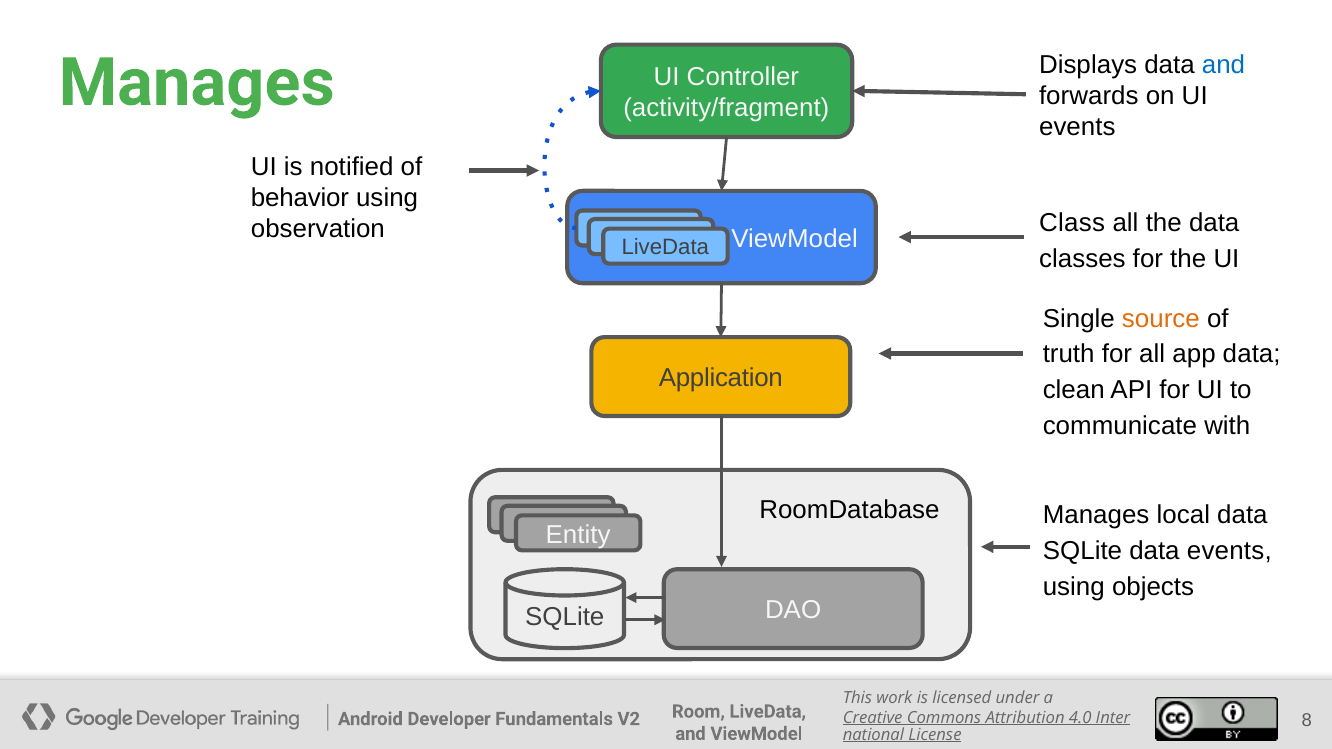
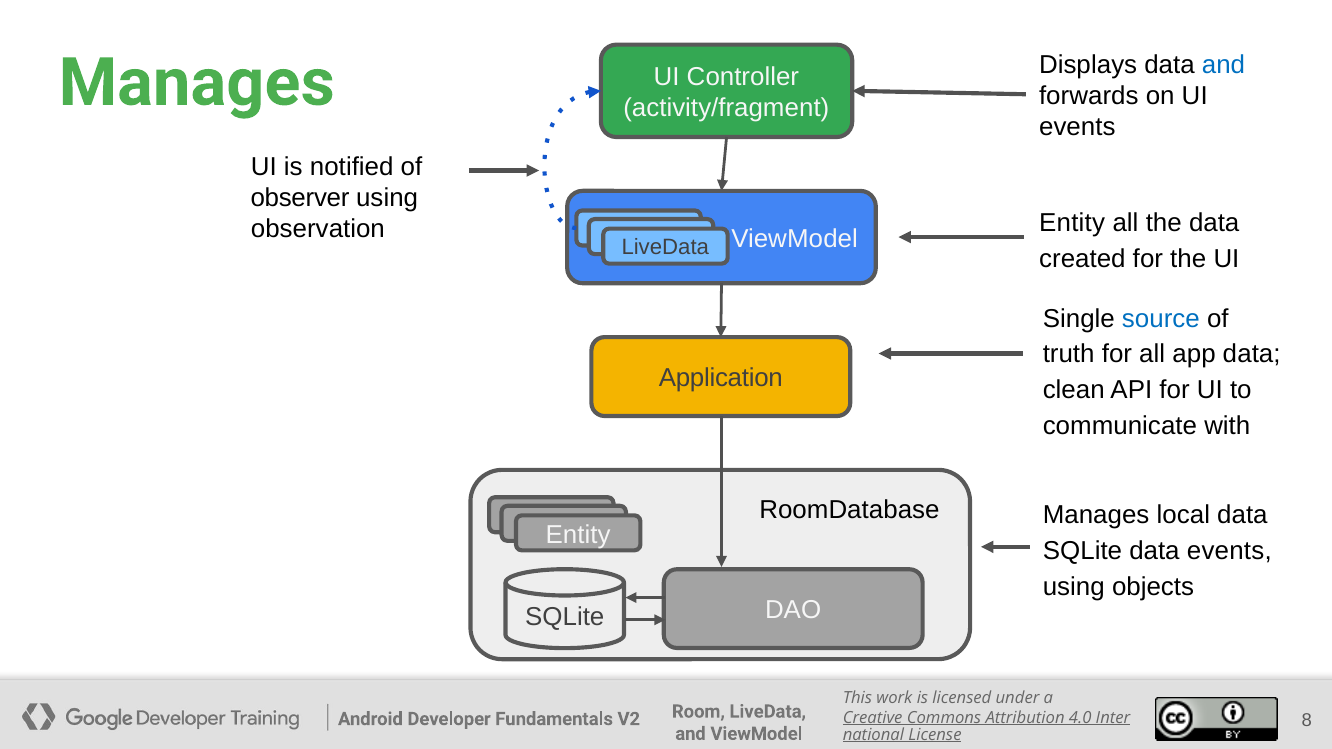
behavior: behavior -> observer (300, 198)
Class: Class -> Entity (1072, 223)
classes: classes -> created (1082, 259)
source colour: orange -> blue (1161, 319)
